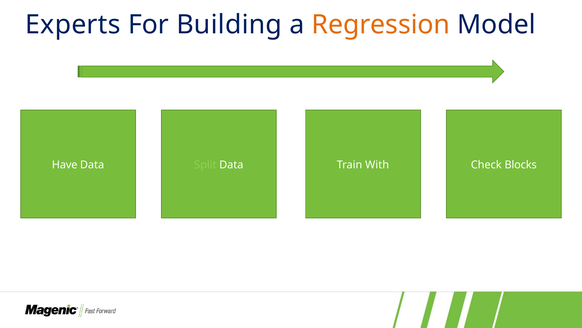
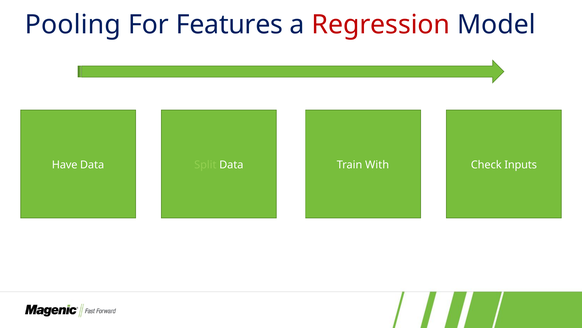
Experts: Experts -> Pooling (73, 25)
Building: Building -> Features (229, 25)
Regression colour: orange -> red (381, 25)
Blocks: Blocks -> Inputs (521, 164)
